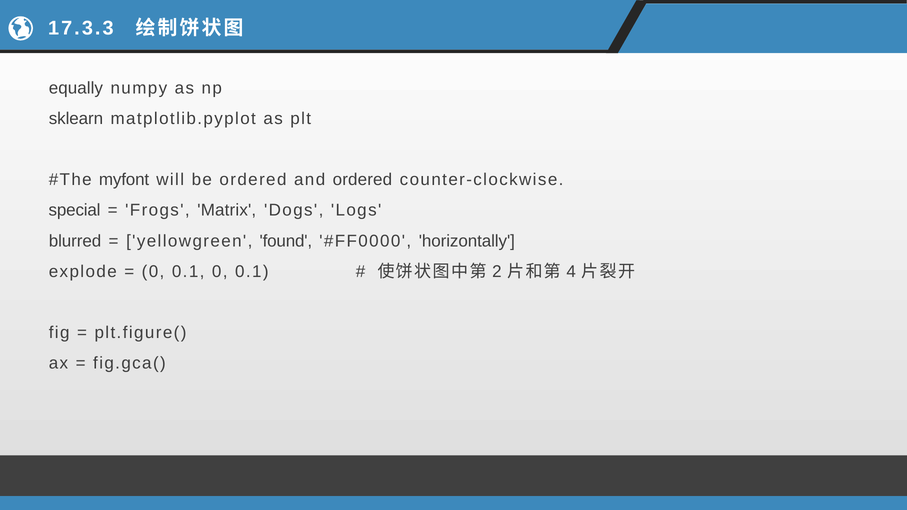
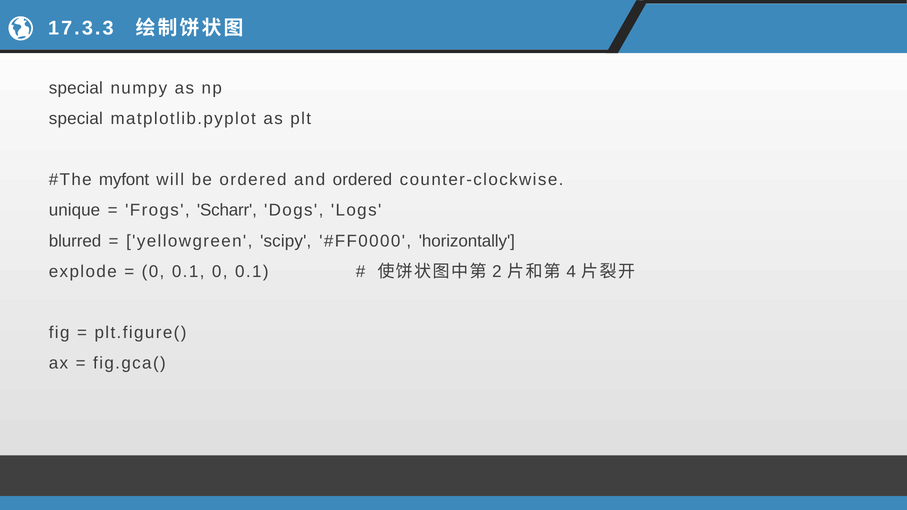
equally: equally -> special (76, 88)
sklearn: sklearn -> special (76, 119)
special: special -> unique (74, 210)
Matrix: Matrix -> Scharr (227, 210)
found: found -> scipy (286, 241)
